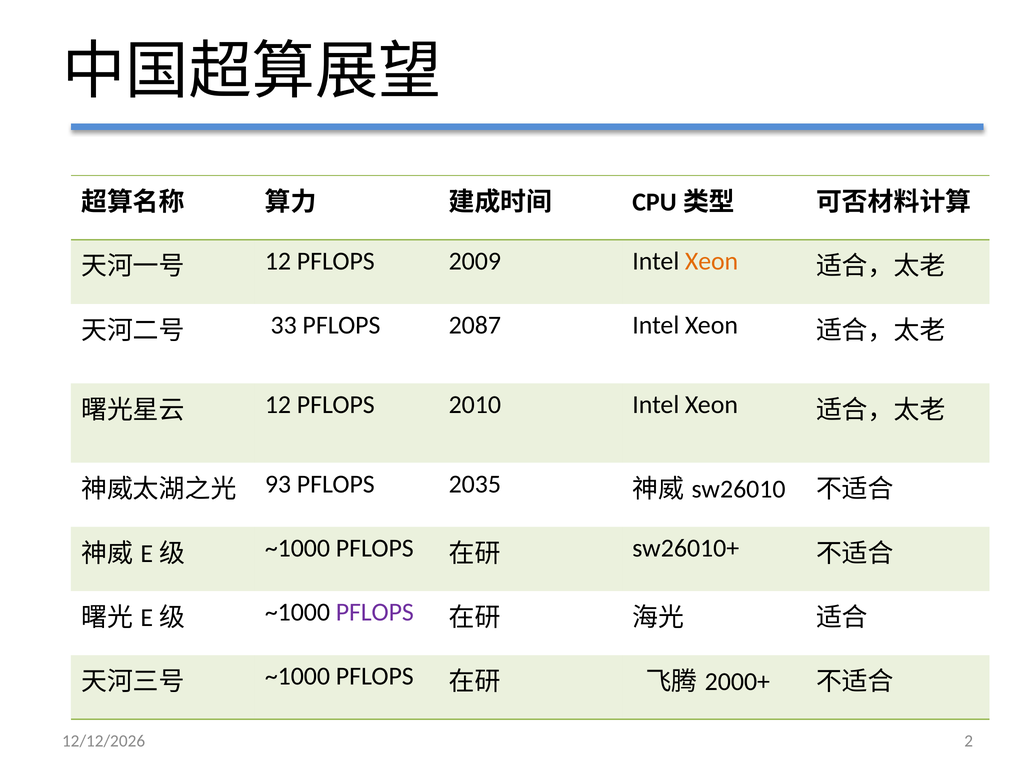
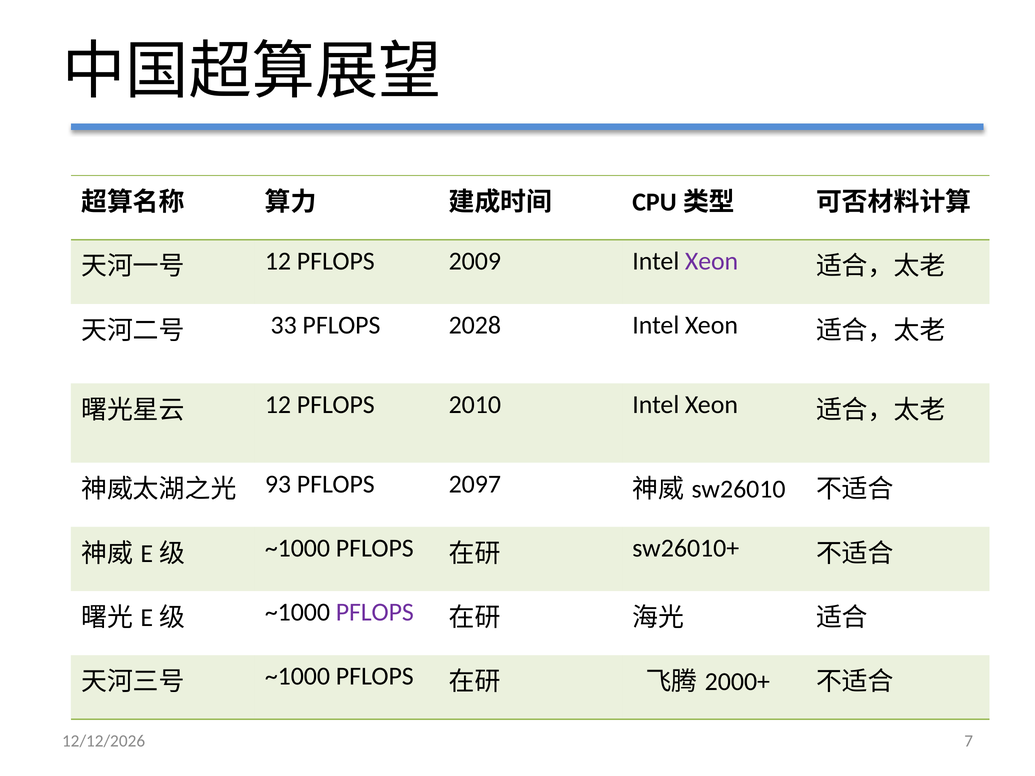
Xeon colour: orange -> purple (712, 261)
2087: 2087 -> 2028 (475, 325)
2035: 2035 -> 2097 (475, 484)
2: 2 -> 7 (969, 741)
